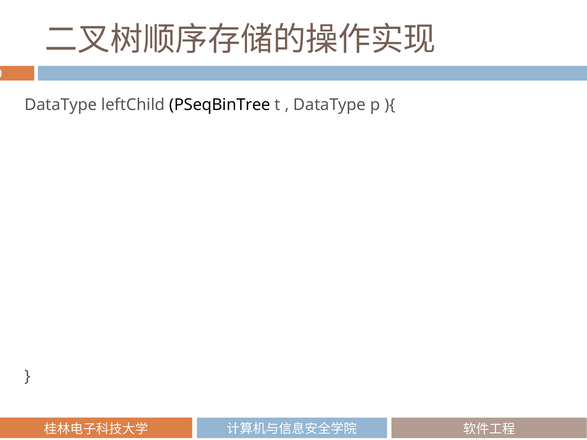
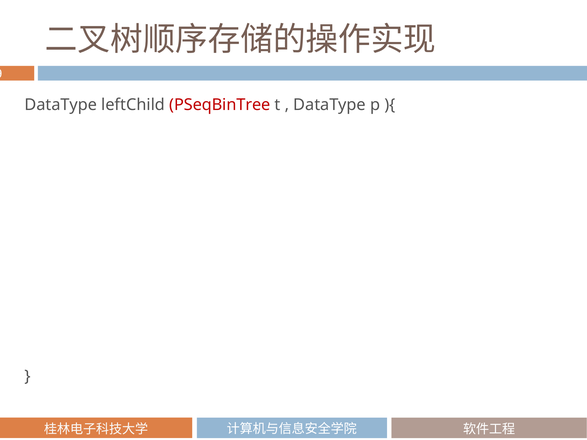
PSeqBinTree colour: black -> red (220, 105)
